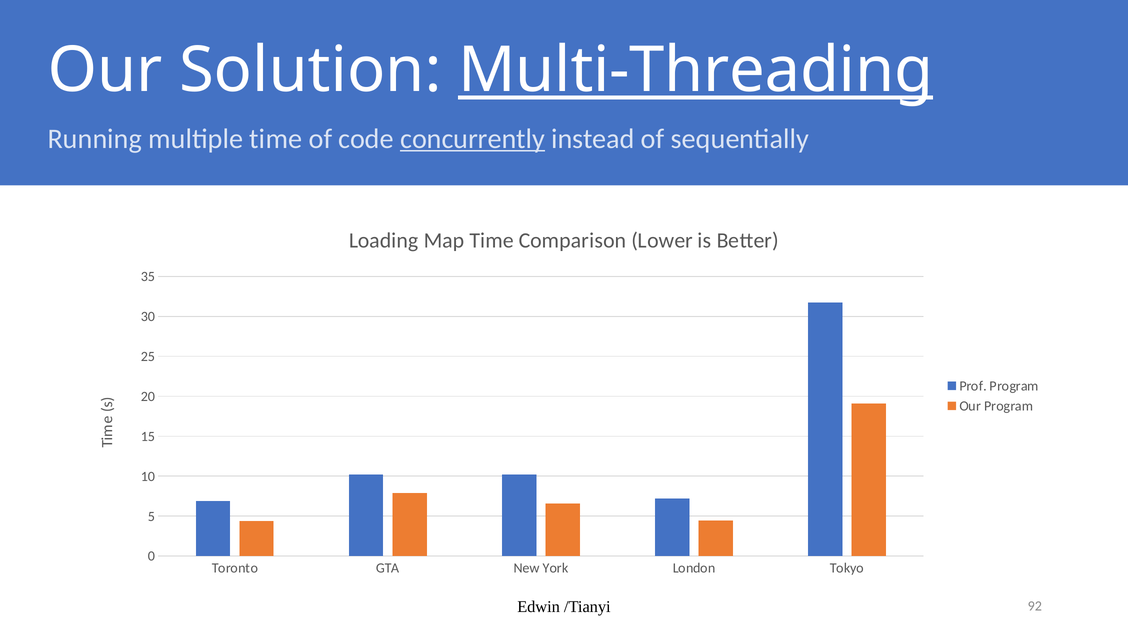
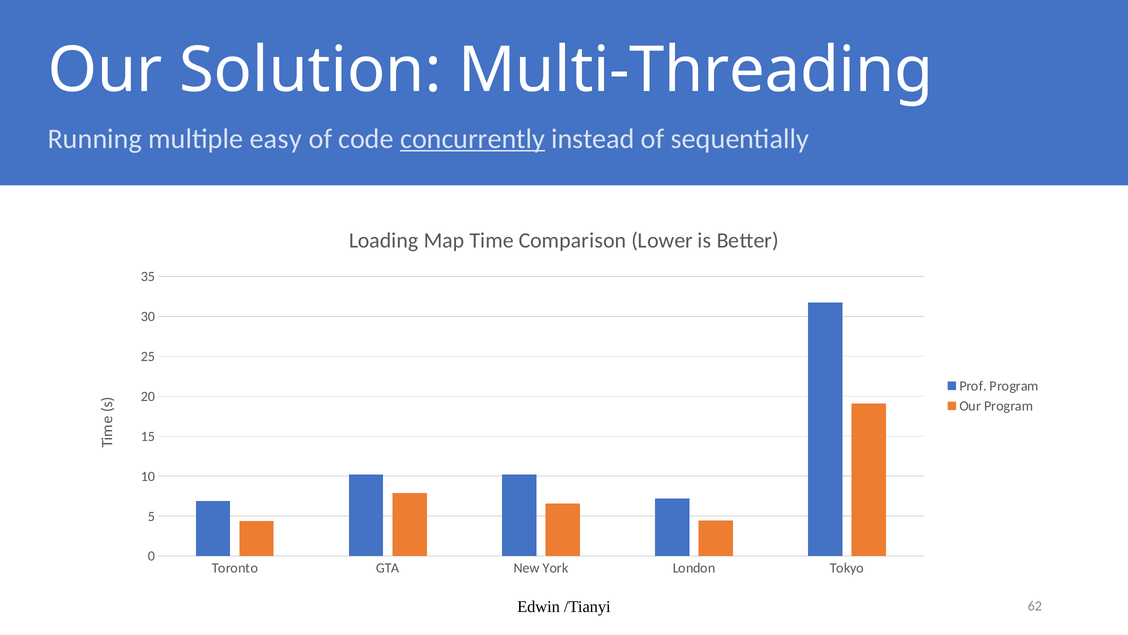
Multi-Threading underline: present -> none (696, 70)
multiple time: time -> easy (276, 139)
92: 92 -> 62 (1035, 606)
